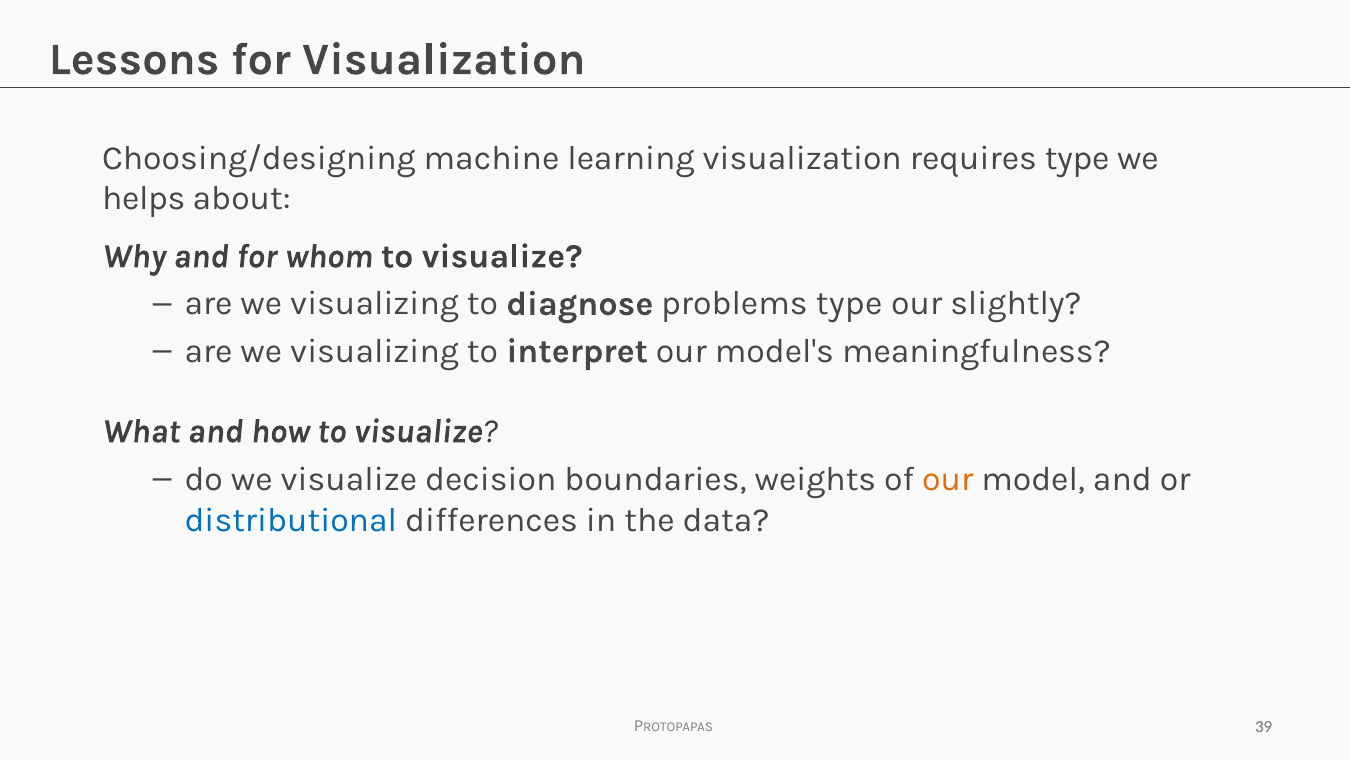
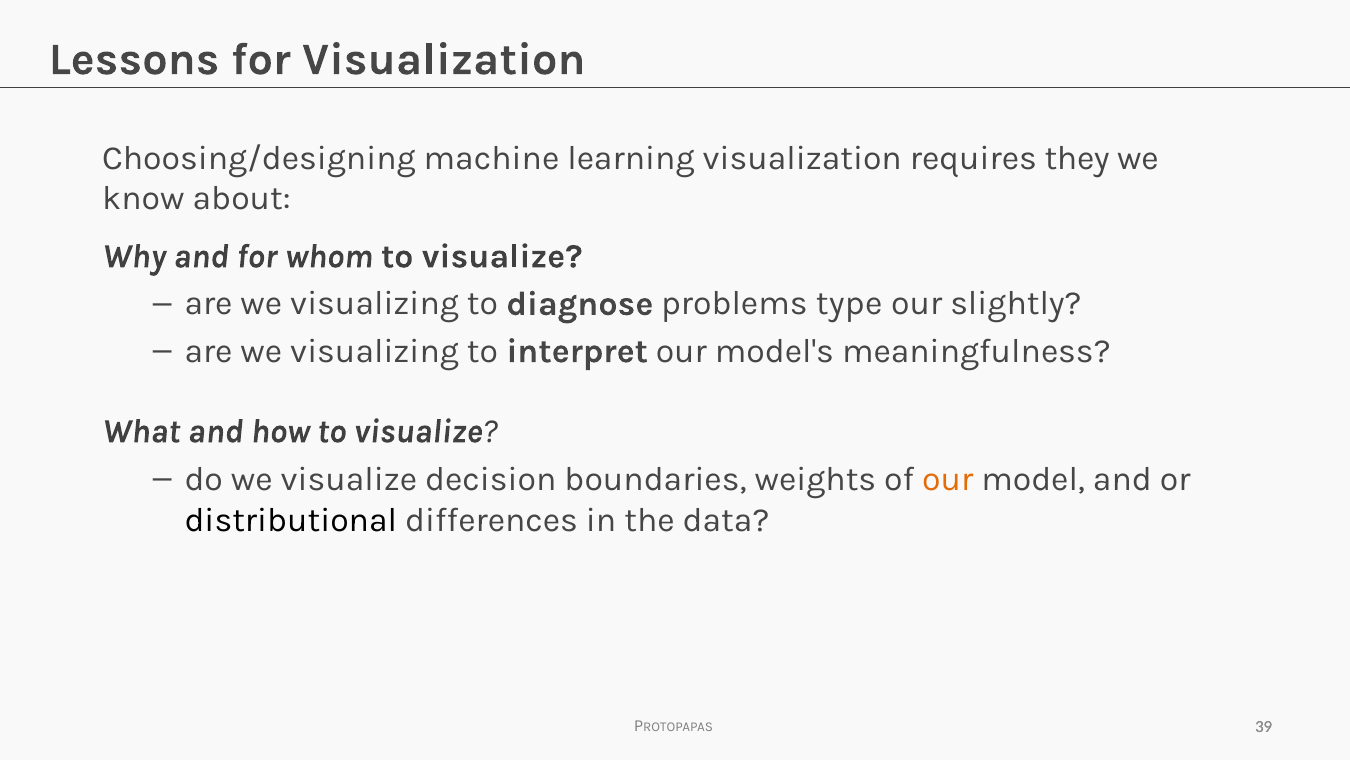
requires type: type -> they (1077, 158)
helps: helps -> know (143, 199)
distributional colour: blue -> black (291, 519)
